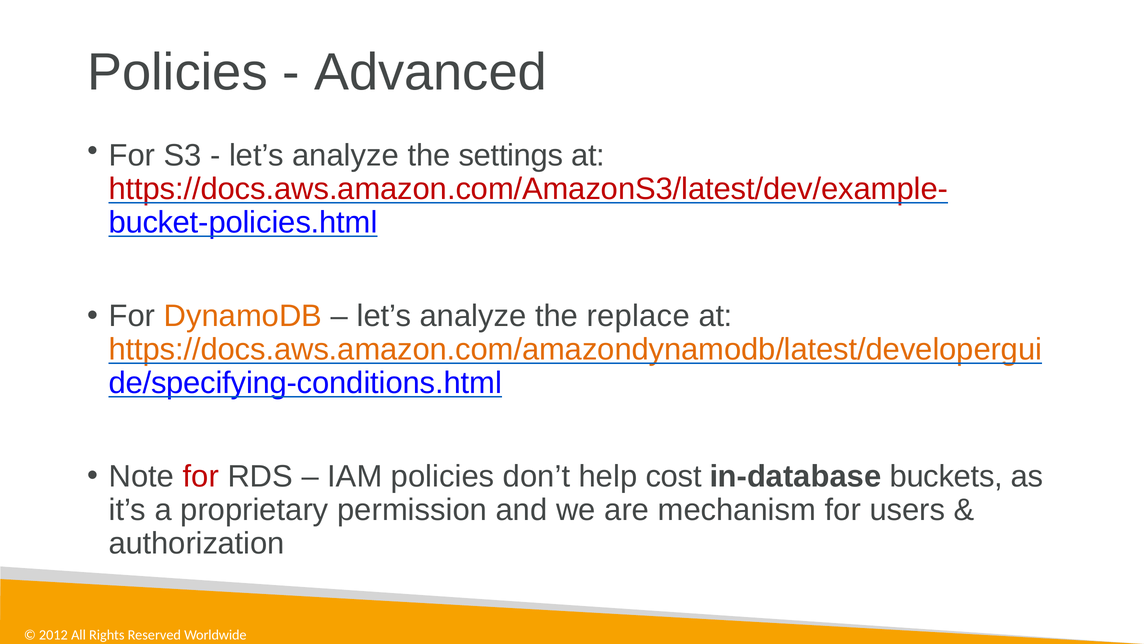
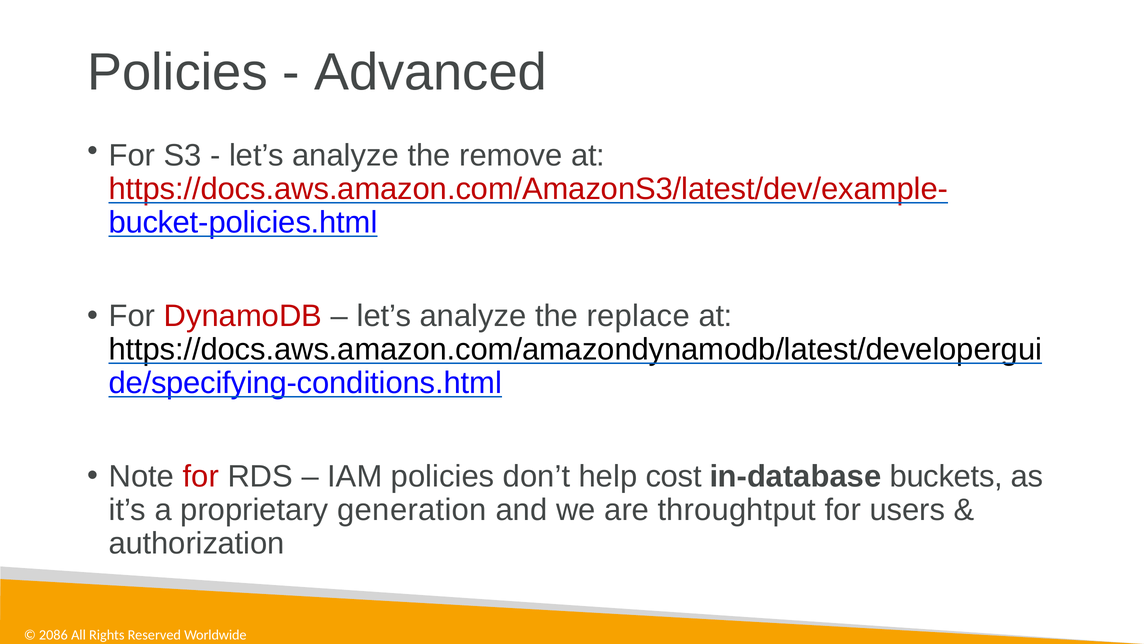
settings: settings -> remove (511, 156)
DynamoDB colour: orange -> red (243, 316)
https://docs.aws.amazon.com/amazondynamodb/latest/developergui colour: orange -> black (575, 349)
permission: permission -> generation (412, 509)
mechanism: mechanism -> throughtput (737, 509)
2012: 2012 -> 2086 (53, 635)
